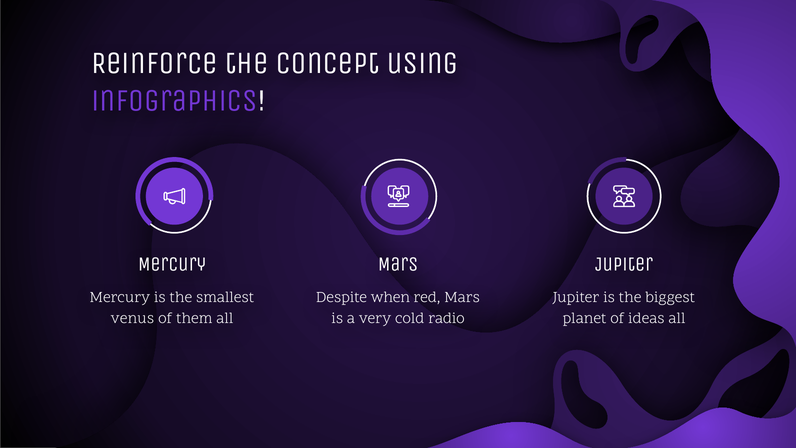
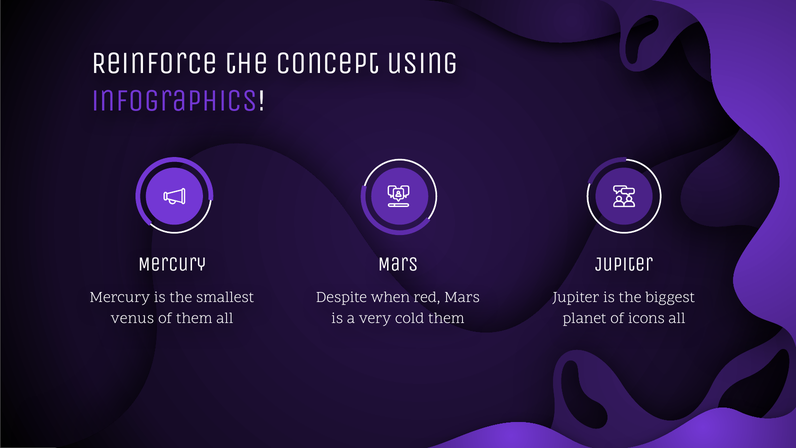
cold radio: radio -> them (446, 318)
ideas: ideas -> icons (646, 318)
